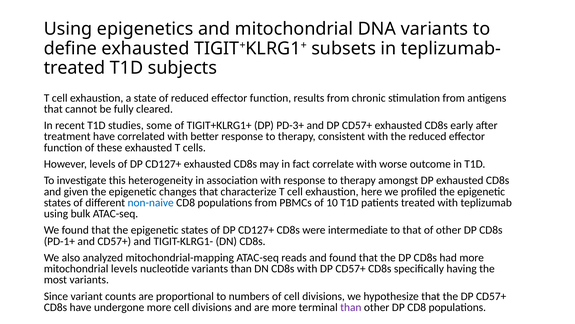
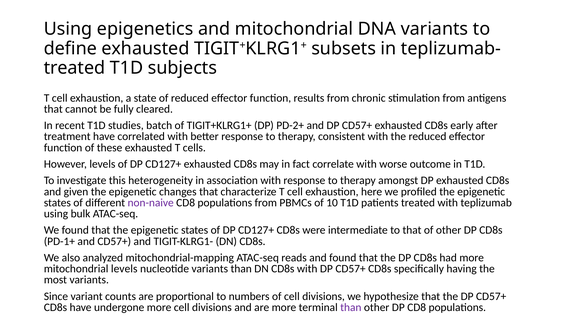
some: some -> batch (159, 125)
PD-3+: PD-3+ -> PD-2+ (290, 125)
non-naive colour: blue -> purple (151, 202)
